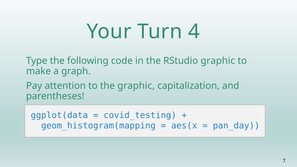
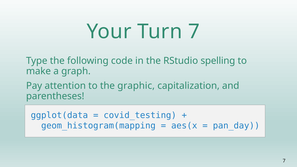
Turn 4: 4 -> 7 (194, 32)
RStudio graphic: graphic -> spelling (218, 61)
